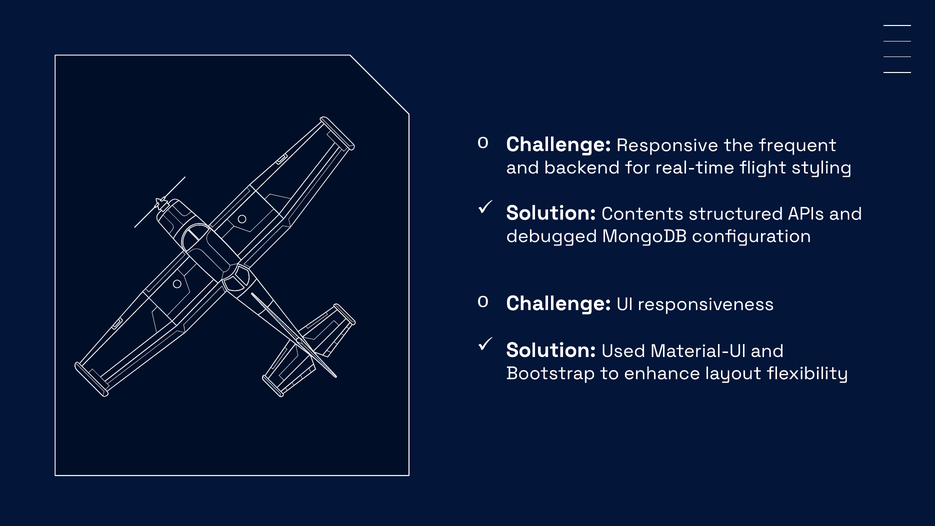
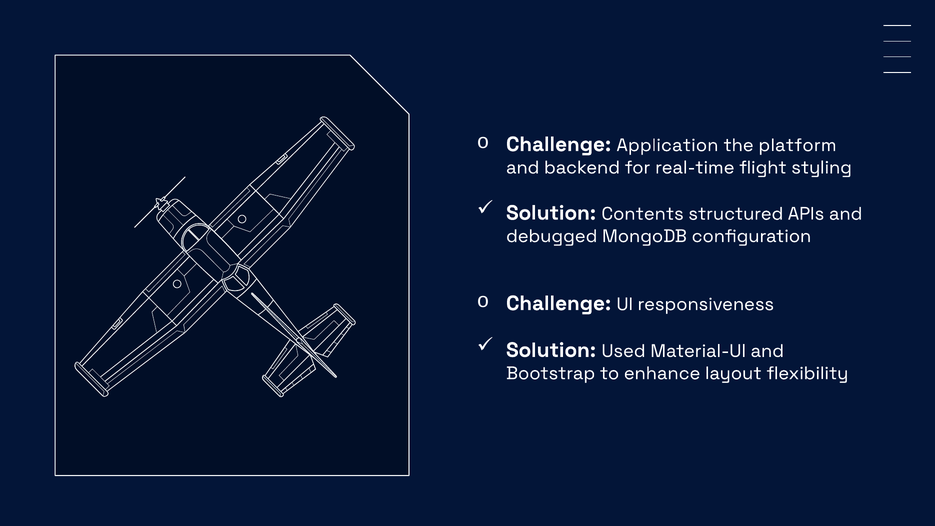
Responsive: Responsive -> Application (667, 145)
frequent: frequent -> platform (797, 145)
